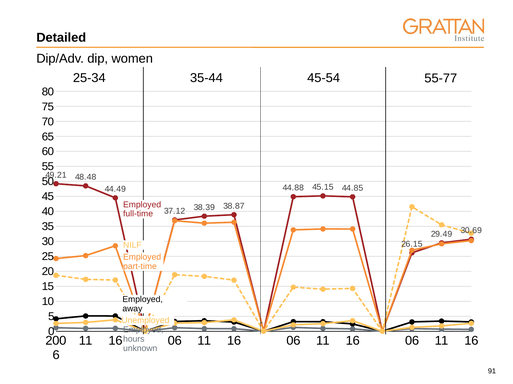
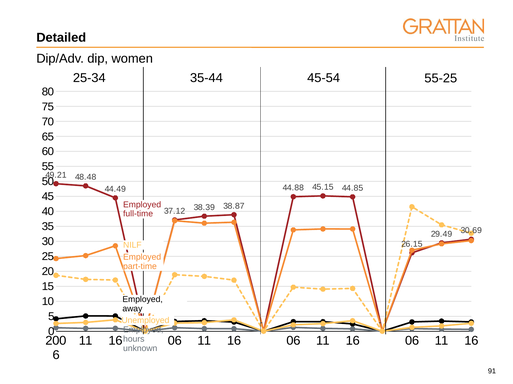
55-77: 55-77 -> 55-25 (441, 79)
